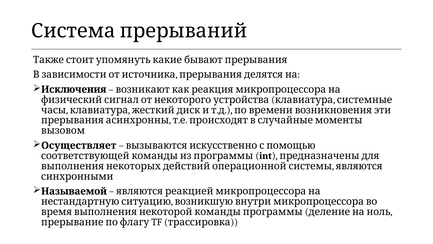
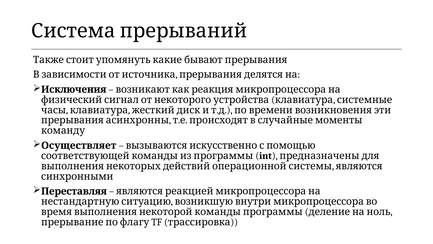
вызовом: вызовом -> команду (63, 130)
Называемой: Называемой -> Переставляя (74, 191)
